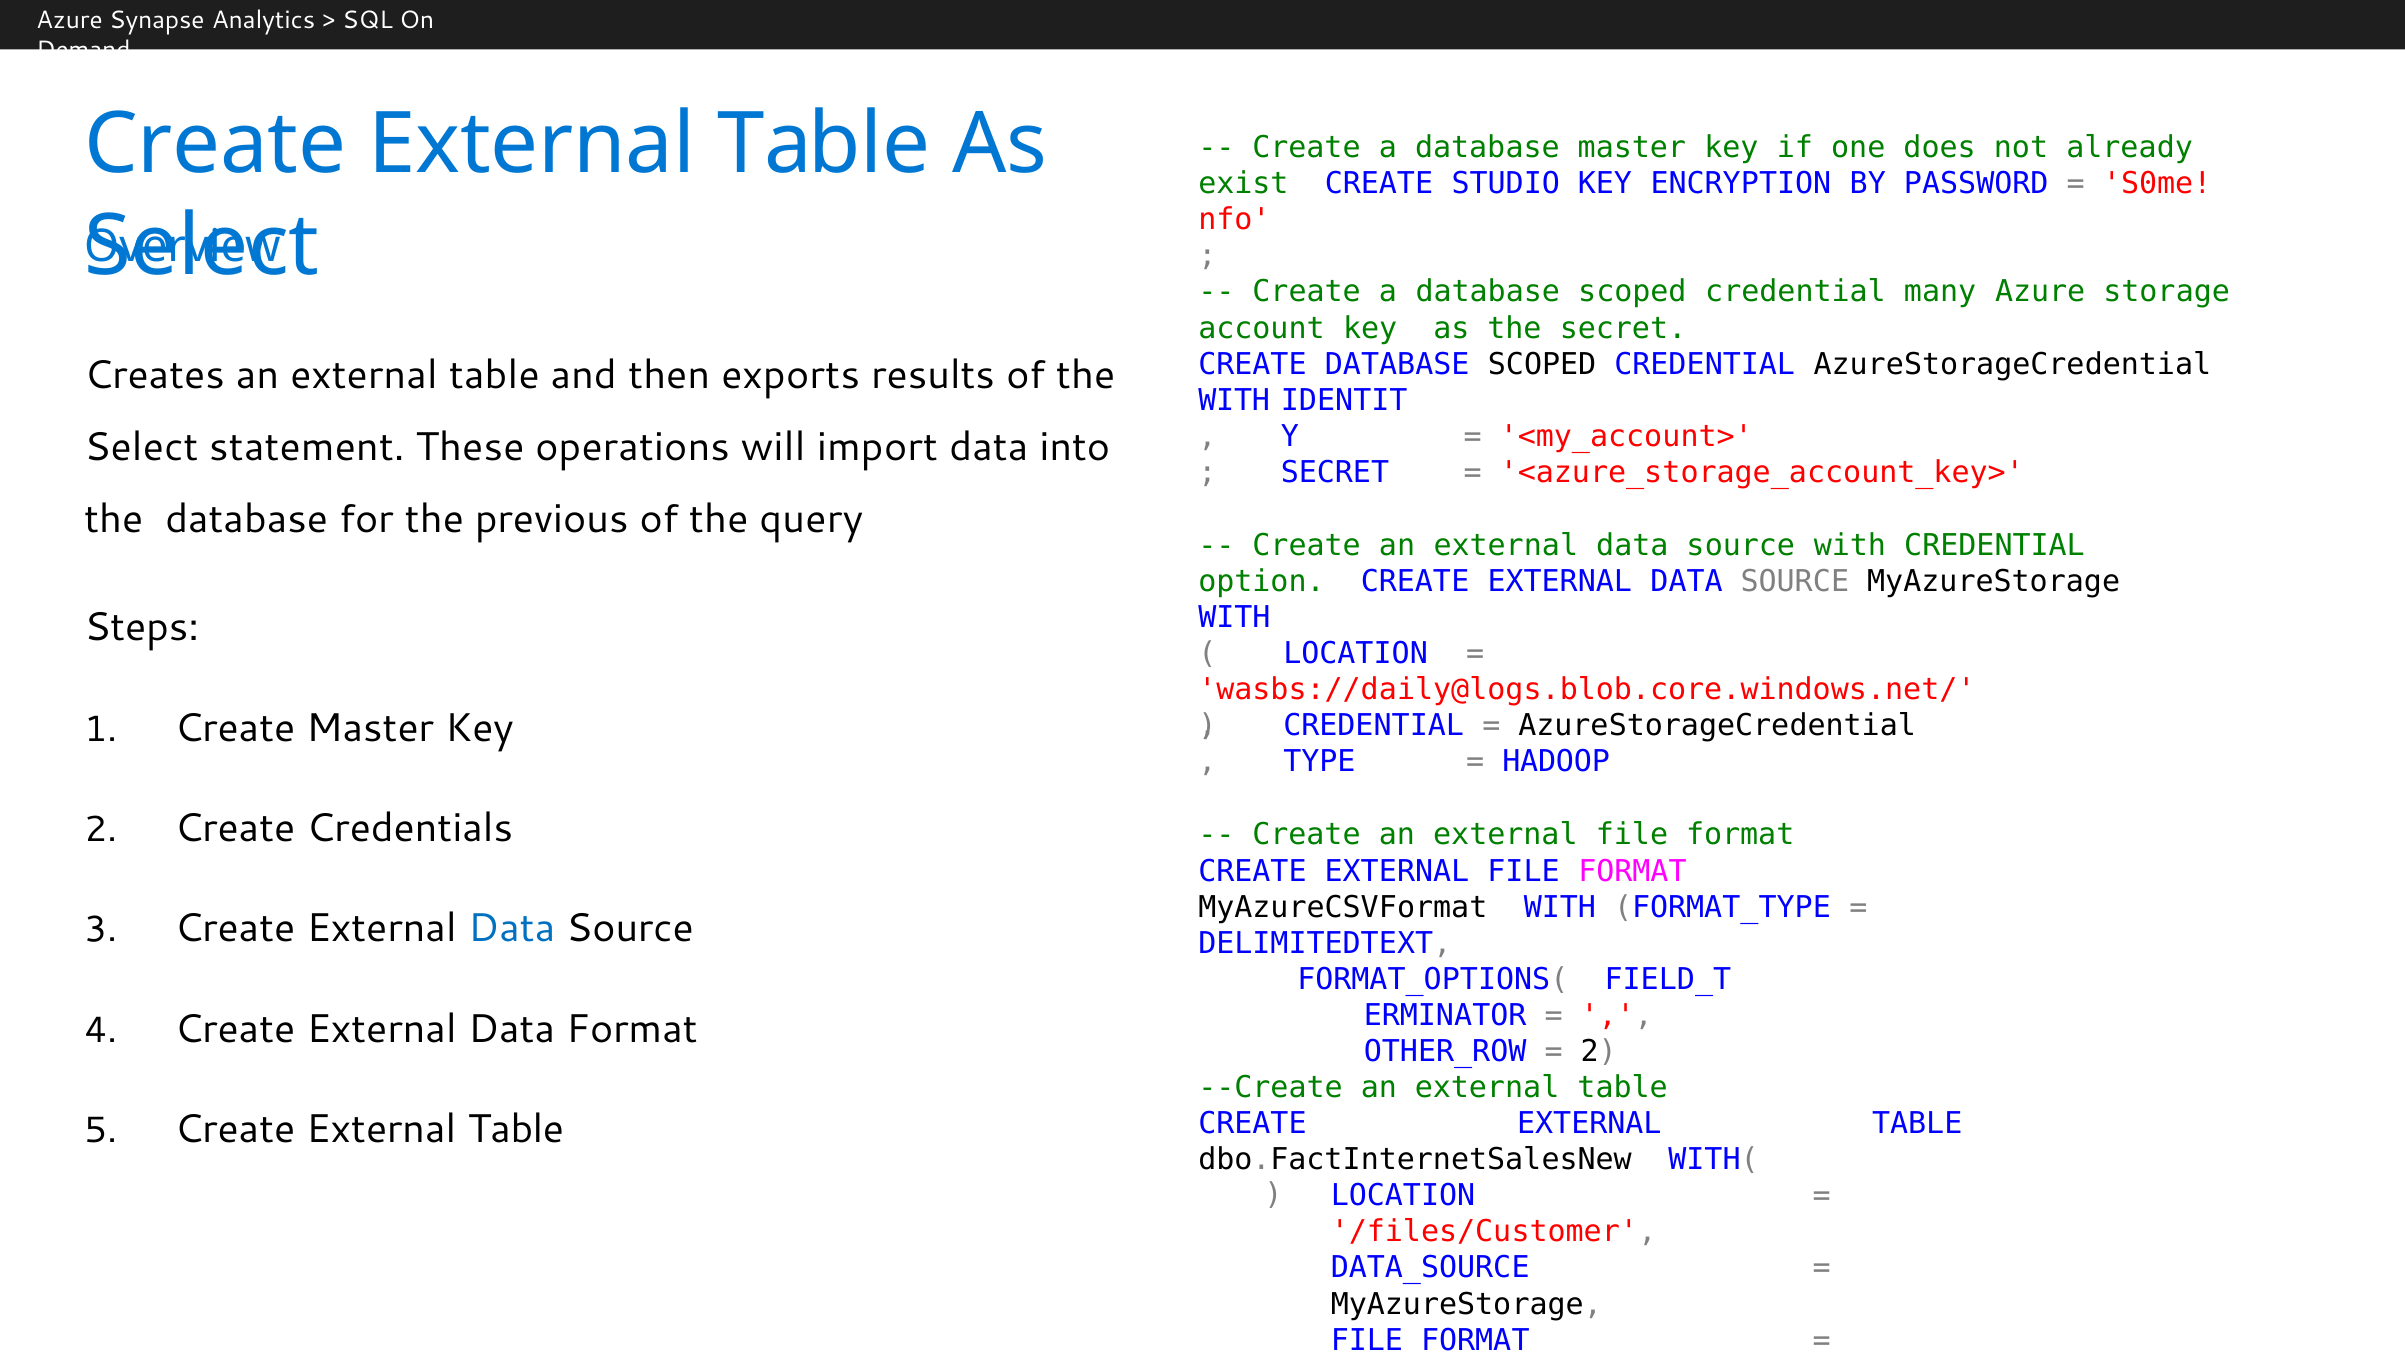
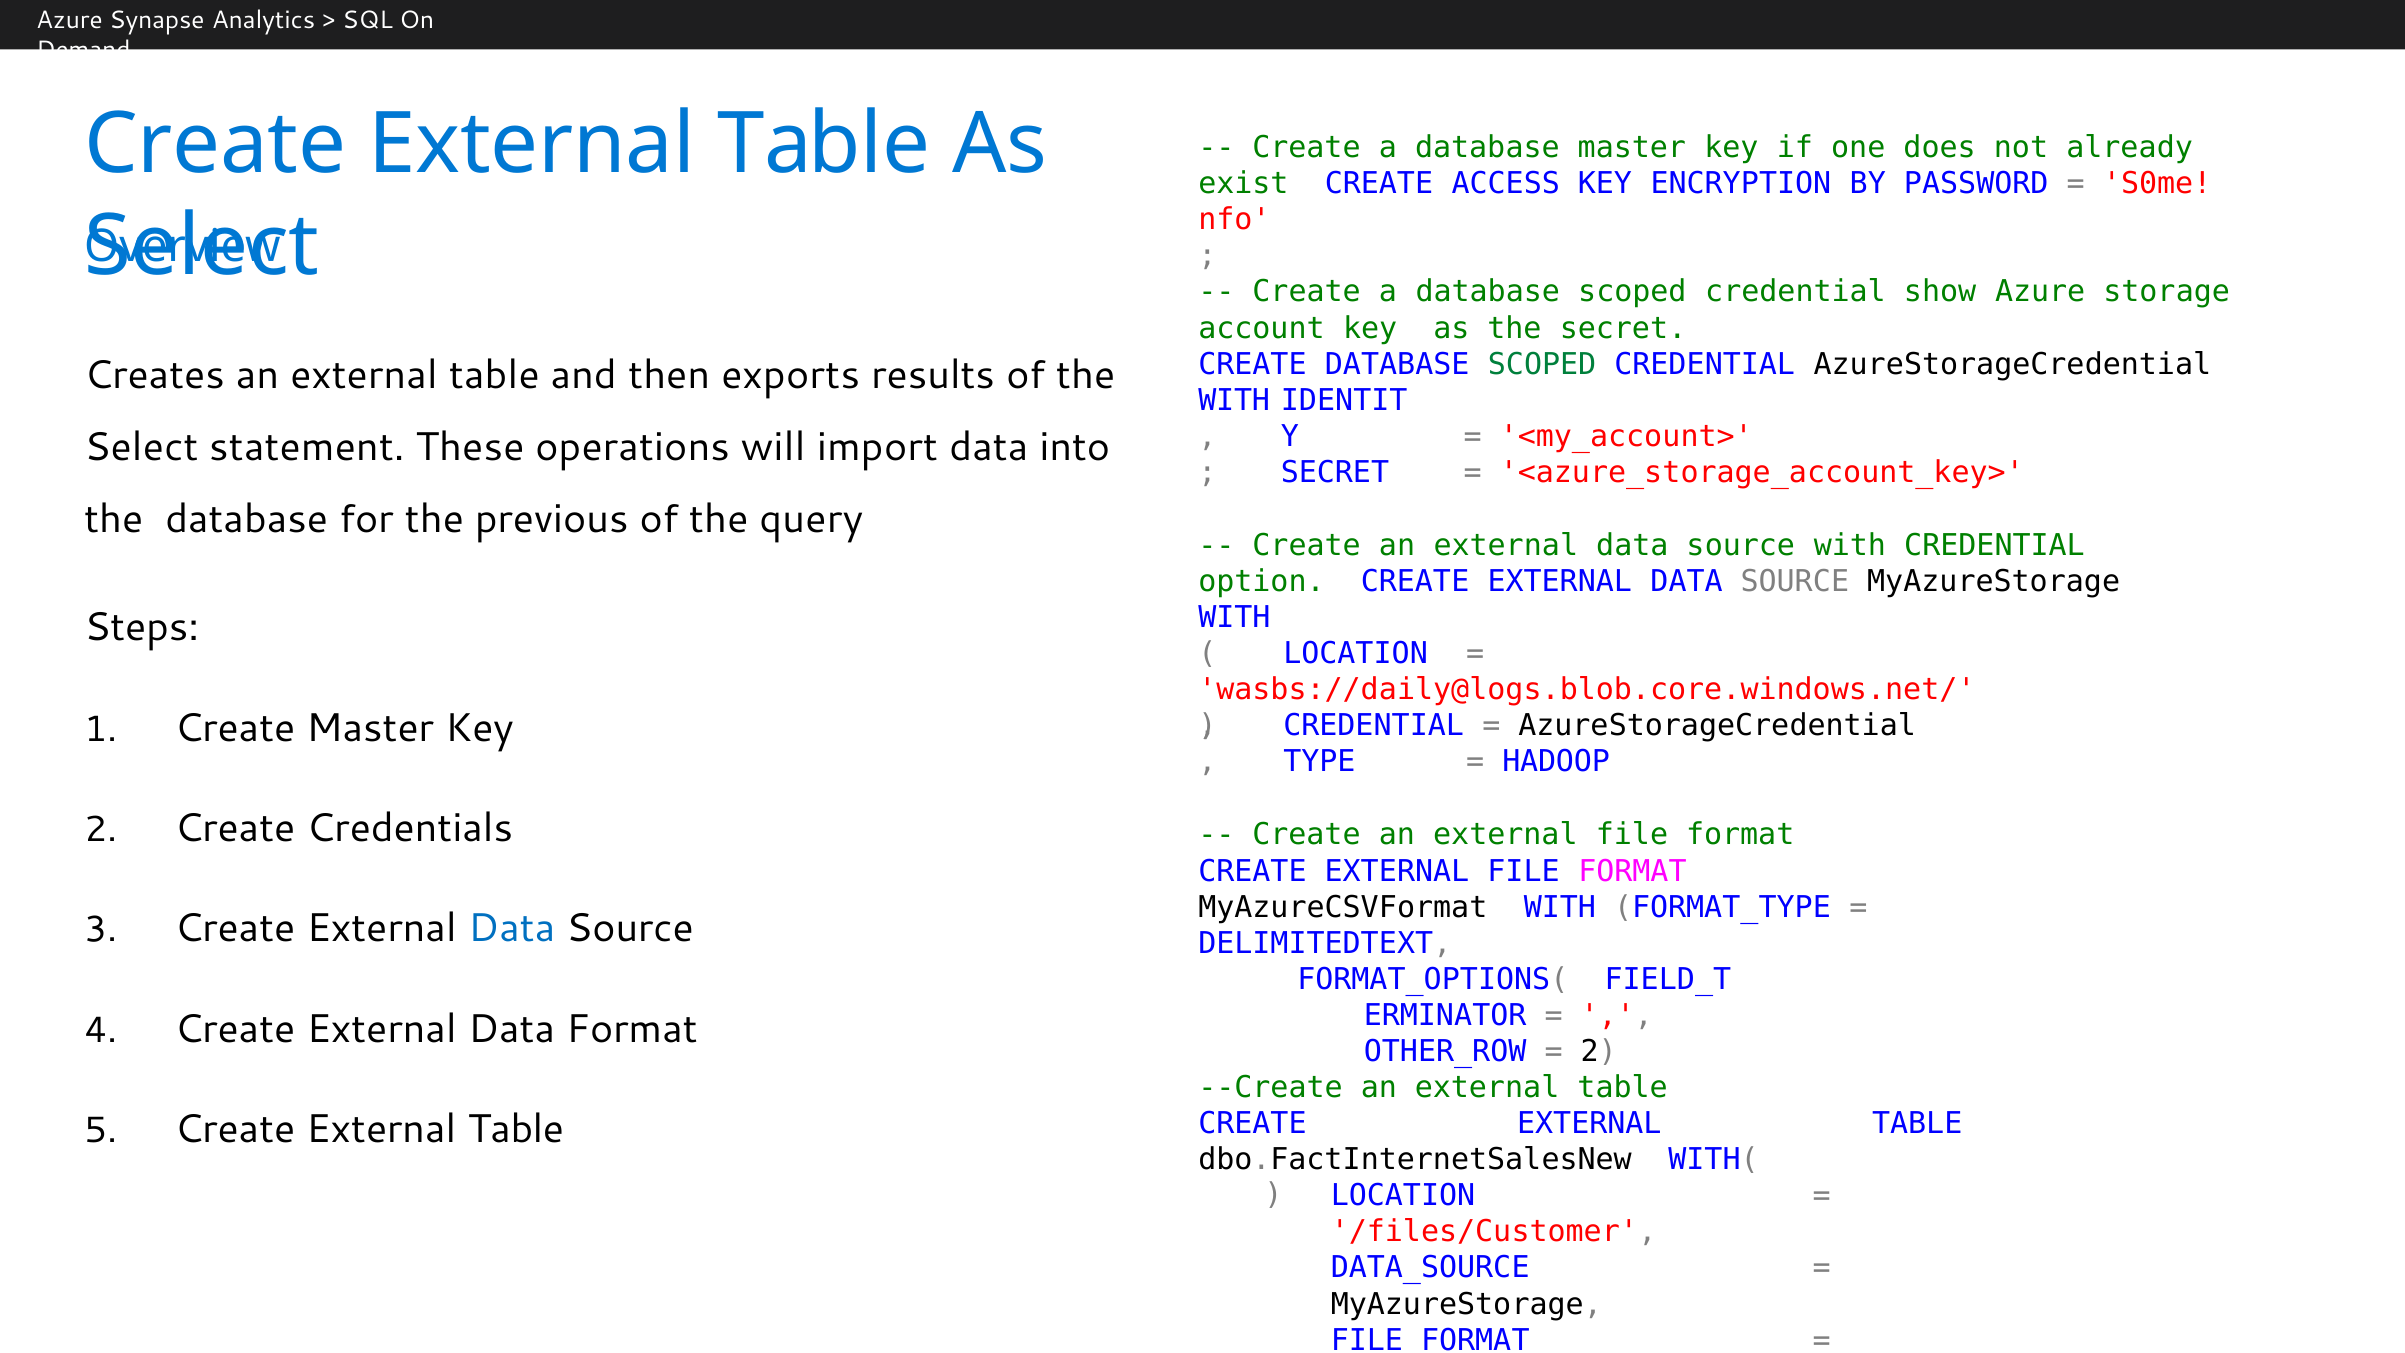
STUDIO: STUDIO -> ACCESS (1506, 184)
many: many -> show (1940, 292)
SCOPED colour: black -> green (1542, 364)
